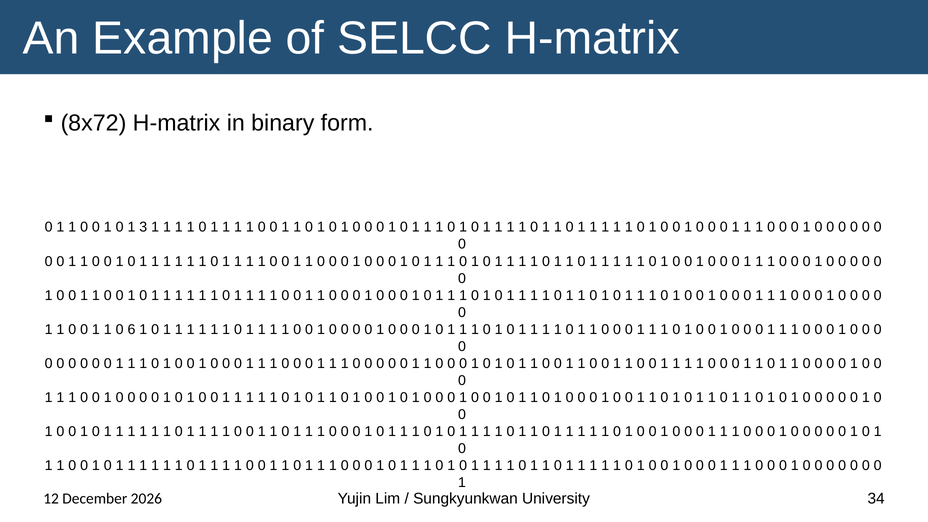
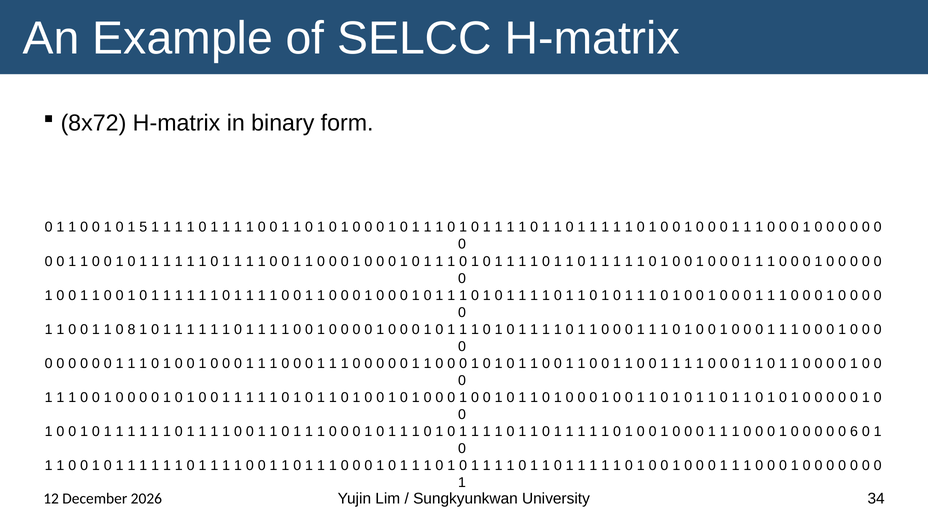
3: 3 -> 5 (143, 227)
6: 6 -> 8 (132, 329)
1: 1 -> 6 (854, 432)
